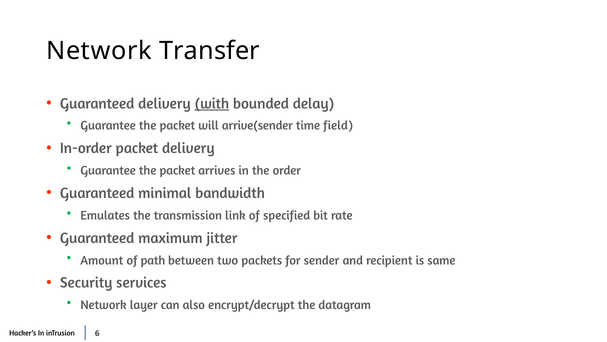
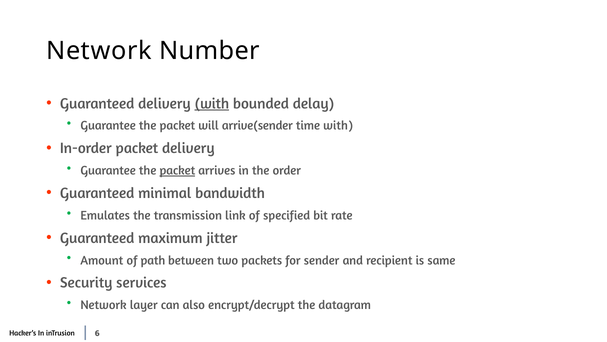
Transfer: Transfer -> Number (209, 51)
time field: field -> with (338, 126)
packet underline: none -> present (177, 170)
